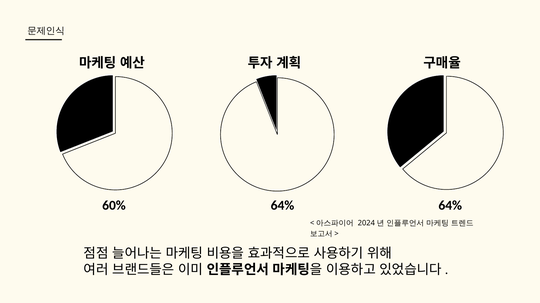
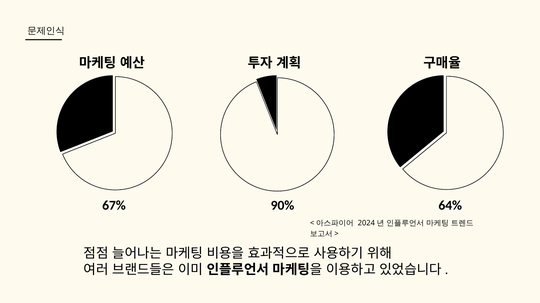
60%: 60% -> 67% (114, 206)
64%: 64% -> 90% (282, 206)
